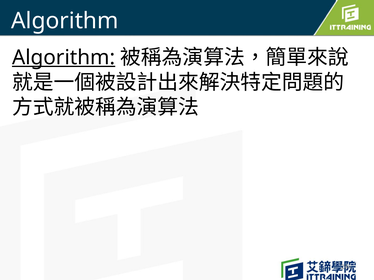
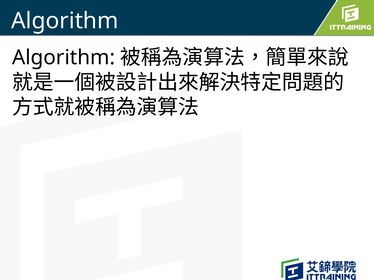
Algorithm underline: present -> none (64, 58)
